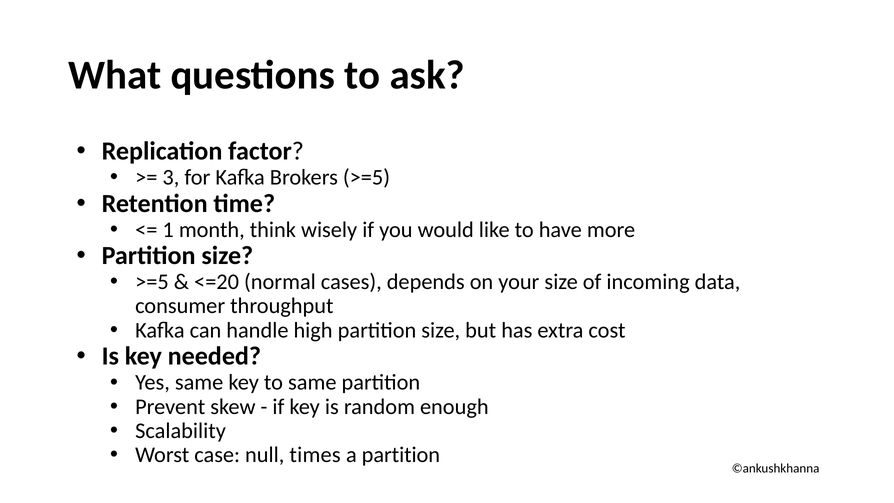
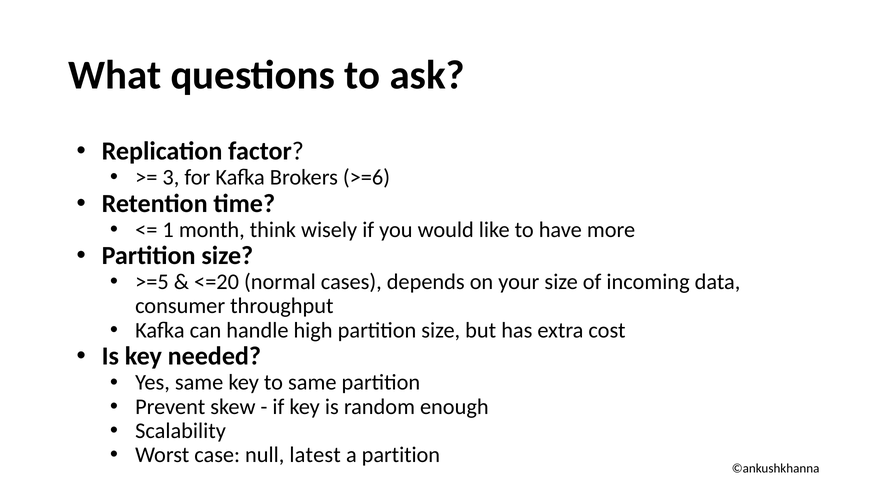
Brokers >=5: >=5 -> >=6 (366, 177)
times: times -> latest (315, 455)
